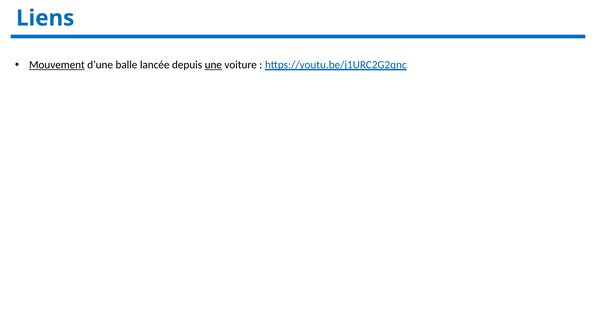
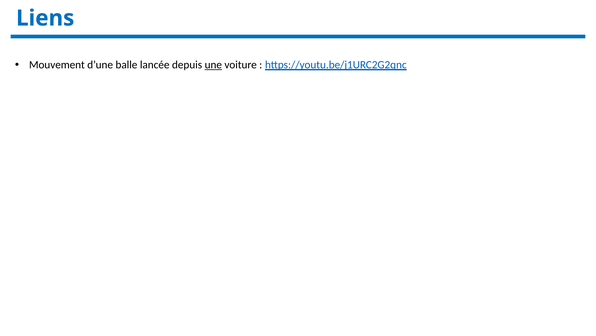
Mouvement underline: present -> none (57, 65)
